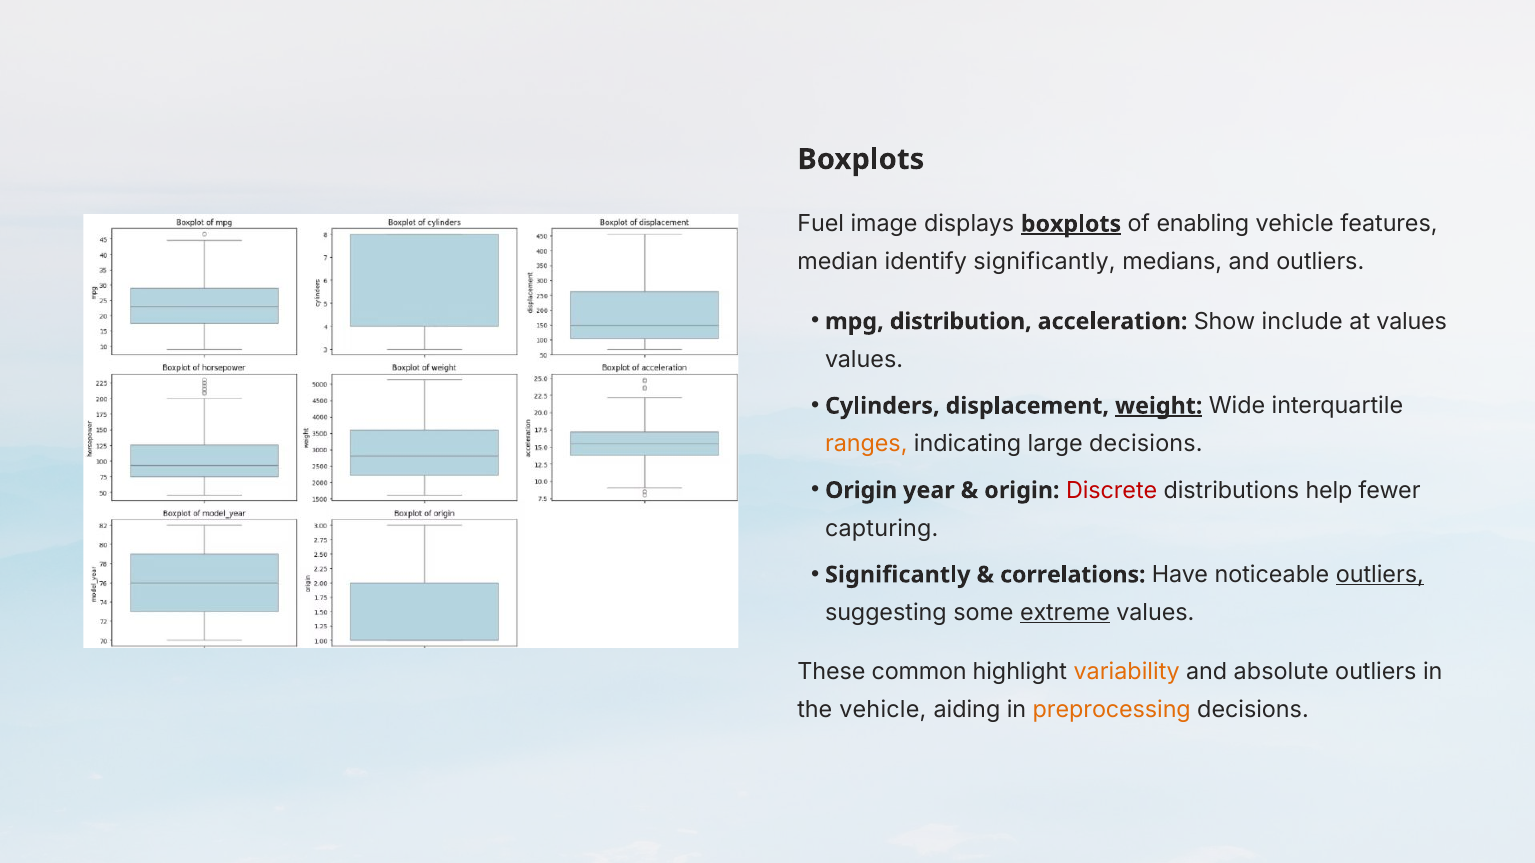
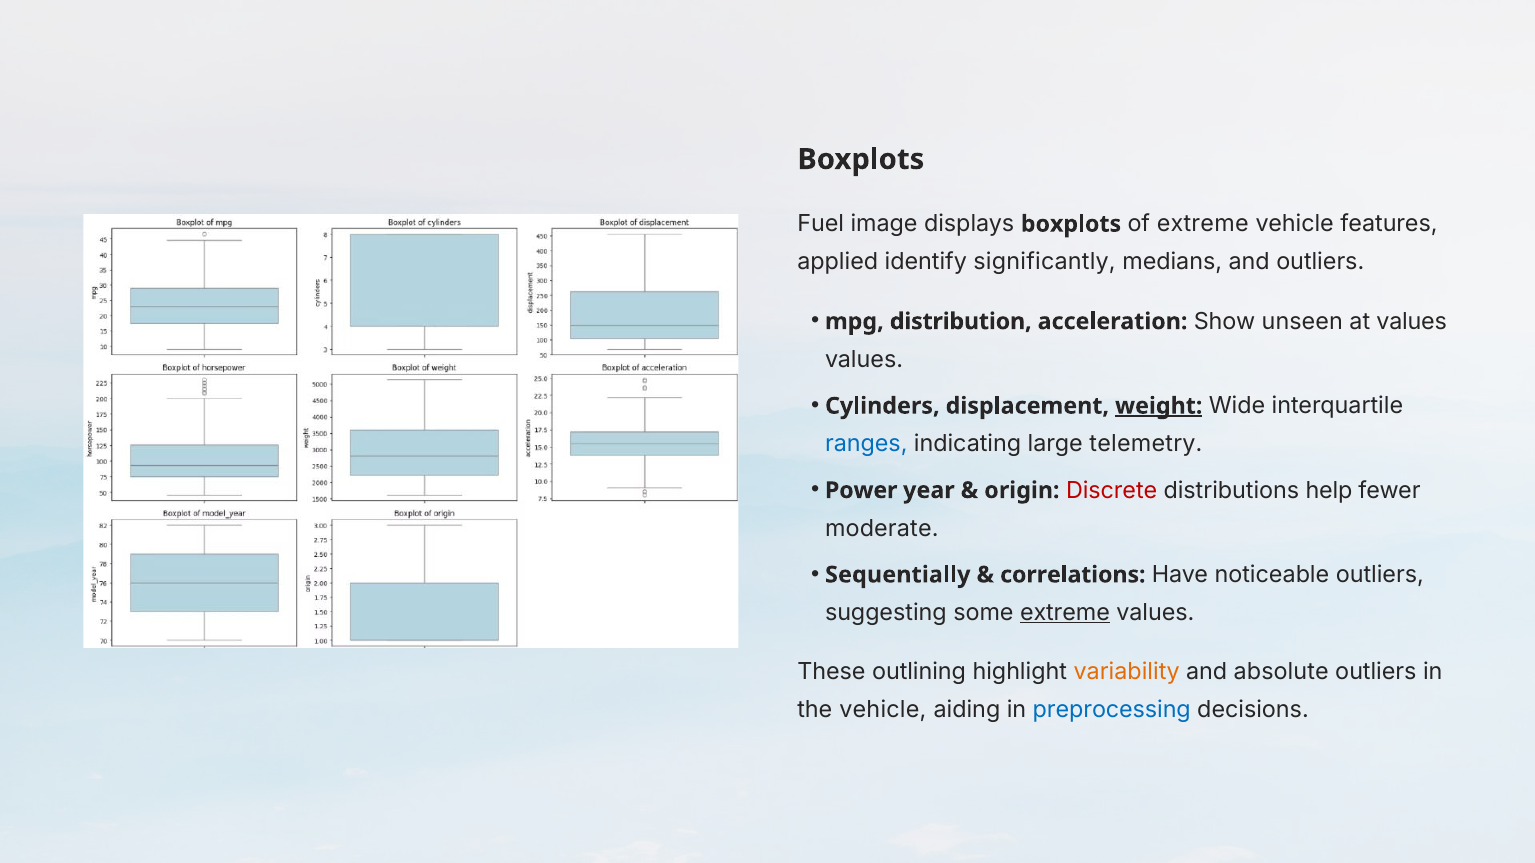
boxplots underline: present -> none (1071, 224)
of enabling: enabling -> extreme (1203, 224)
median: median -> applied (838, 262)
include: include -> unseen (1302, 322)
ranges colour: orange -> blue (866, 444)
large decisions: decisions -> telemetry (1146, 444)
Origin: Origin -> Power (861, 491)
capturing: capturing -> moderate (882, 529)
Significantly: Significantly -> Sequentially (898, 575)
outliers underline: present -> none (1380, 575)
common: common -> outlining (919, 673)
preprocessing colour: orange -> blue (1112, 711)
